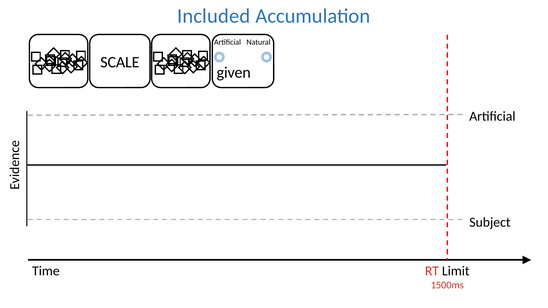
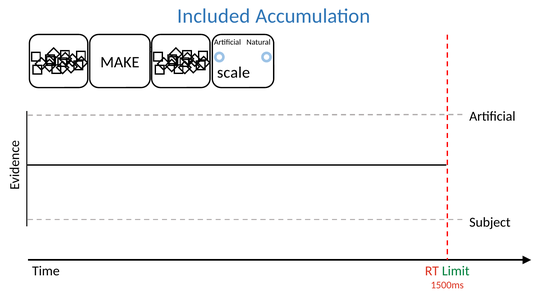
SCALE: SCALE -> MAKE (120, 62)
given: given -> scale (234, 73)
Limit colour: black -> green (456, 271)
